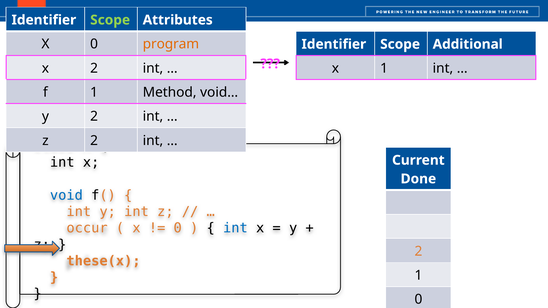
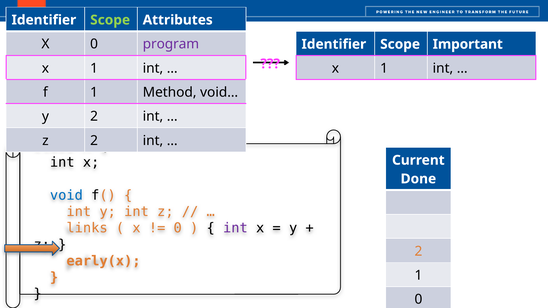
program colour: orange -> purple (171, 44)
Additional: Additional -> Important (468, 44)
2: 2 -> 1 (94, 68)
occur: occur -> links (87, 228)
int colour: blue -> purple (235, 228)
these(x: these(x -> early(x (104, 261)
